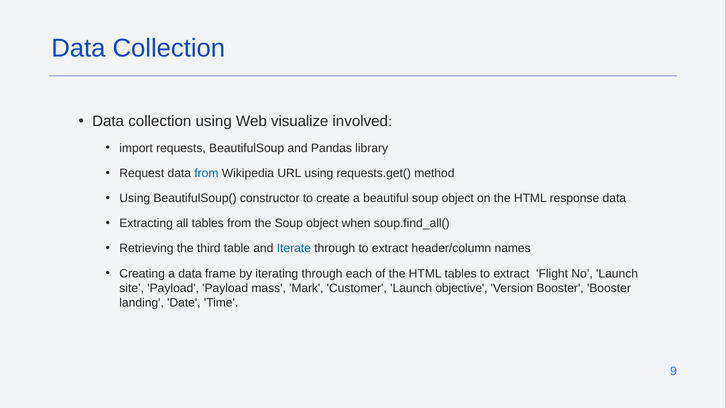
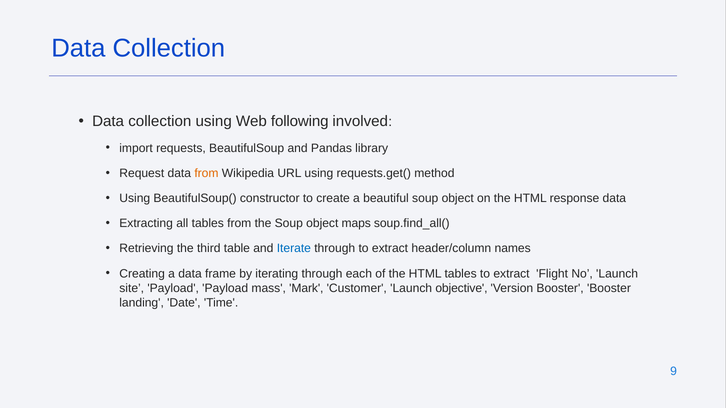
visualize: visualize -> following (300, 122)
from colour: blue -> orange (206, 173)
when: when -> maps (356, 224)
